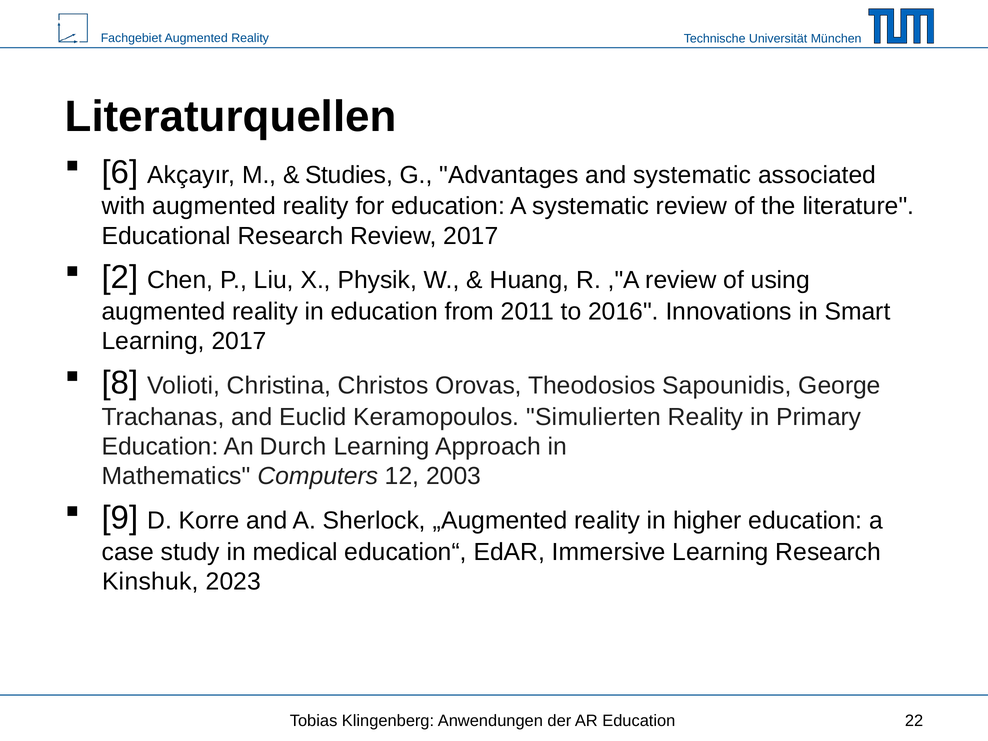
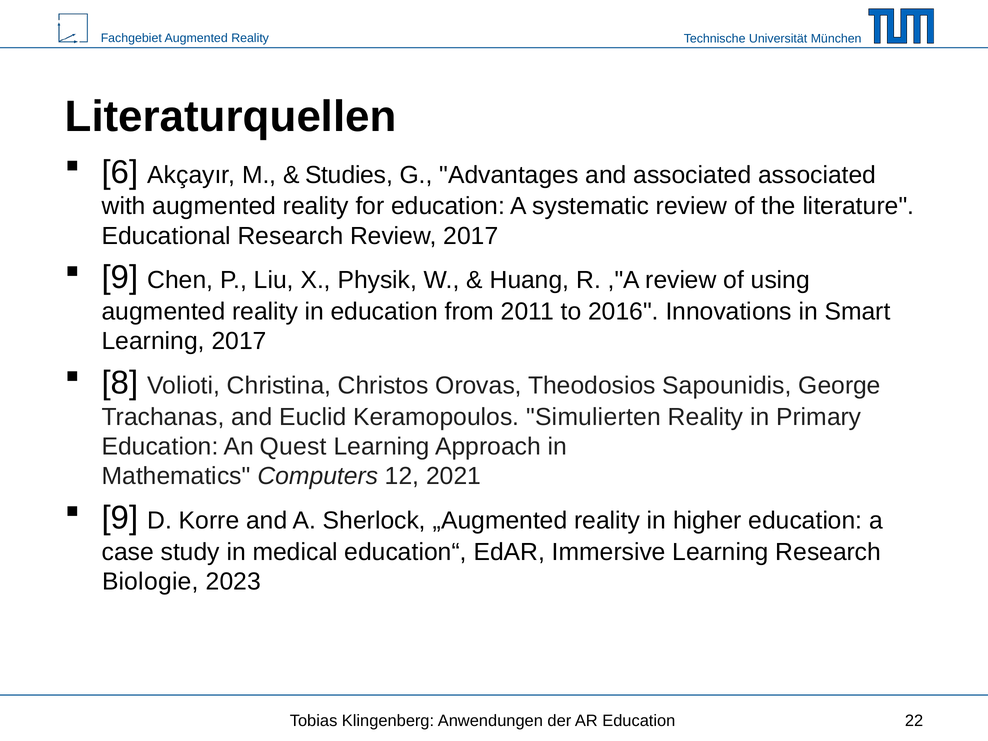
and systematic: systematic -> associated (692, 175)
2: 2 -> 9 (120, 278)
Durch: Durch -> Quest (293, 447)
2003: 2003 -> 2021 (454, 476)
Kinshuk: Kinshuk -> Biologie (150, 582)
